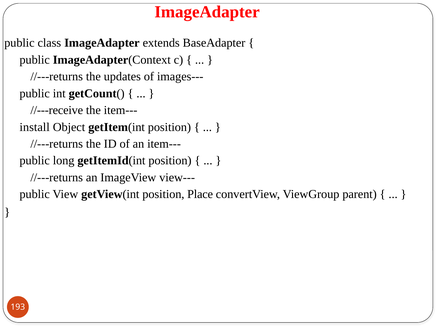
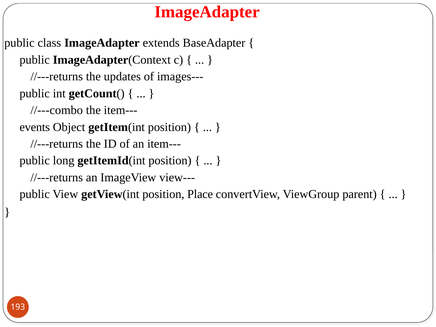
//---receive: //---receive -> //---combo (57, 110)
install: install -> events (35, 127)
